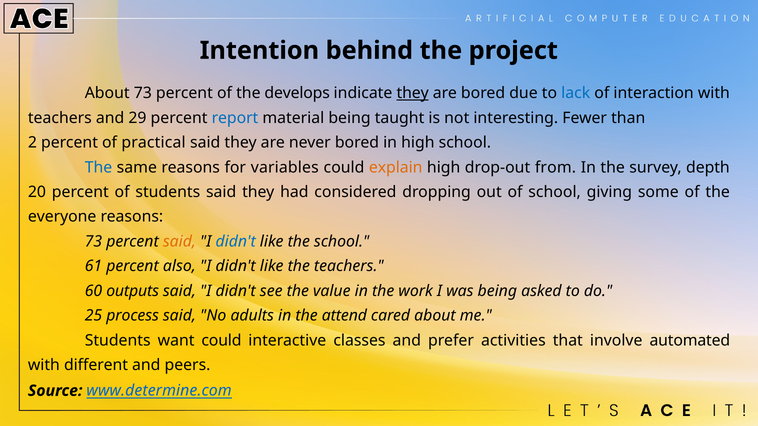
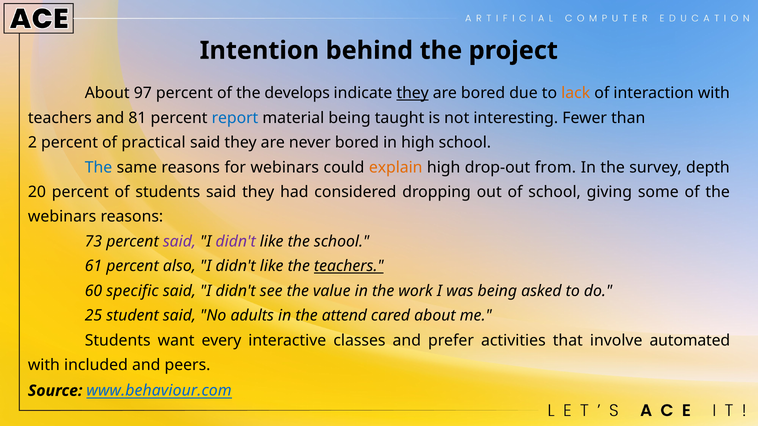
About 73: 73 -> 97 (143, 93)
lack colour: blue -> orange (576, 93)
29: 29 -> 81 (137, 118)
for variables: variables -> webinars (285, 168)
everyone: everyone -> webinars (62, 217)
said colour: orange -> purple (179, 242)
didn't colour: blue -> purple (236, 242)
teachers underline: none -> present (349, 266)
outputs: outputs -> specific (132, 291)
process: process -> student (133, 316)
want could: could -> every (221, 341)
different: different -> included (96, 365)
www.determine.com: www.determine.com -> www.behaviour.com (159, 391)
